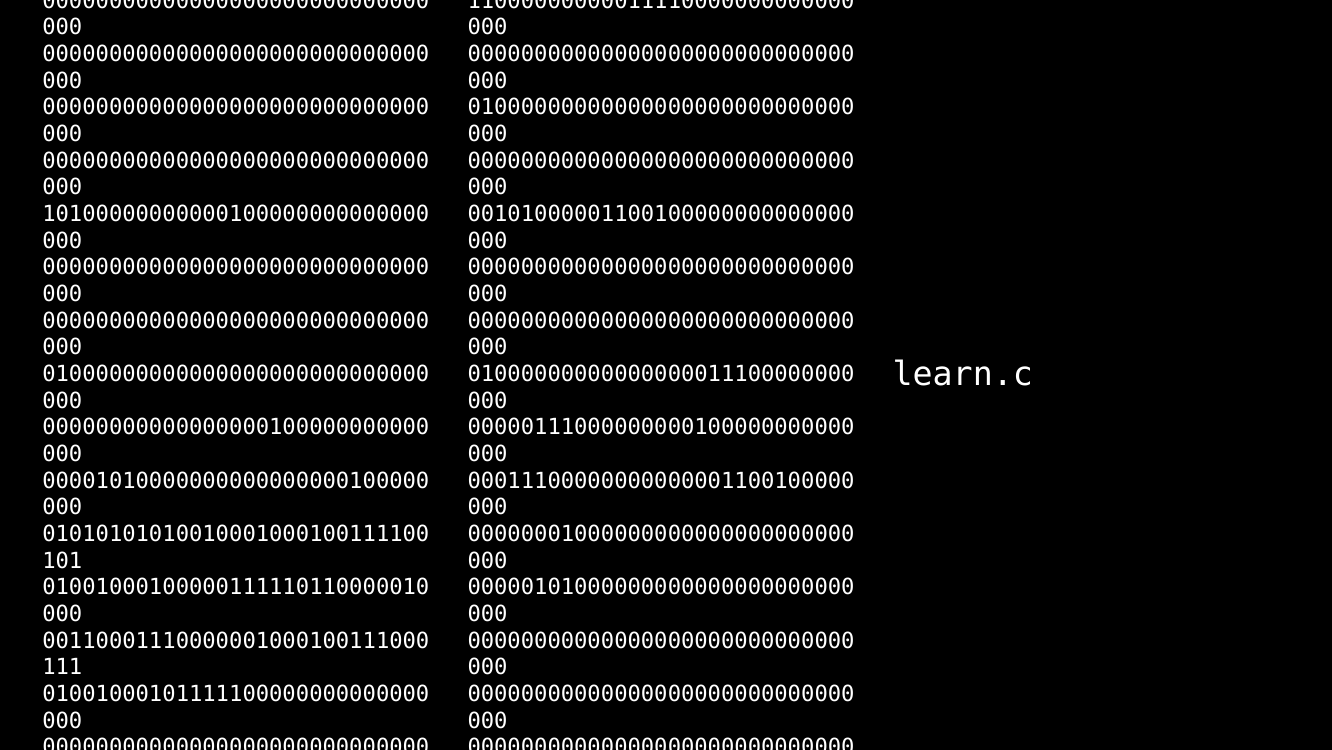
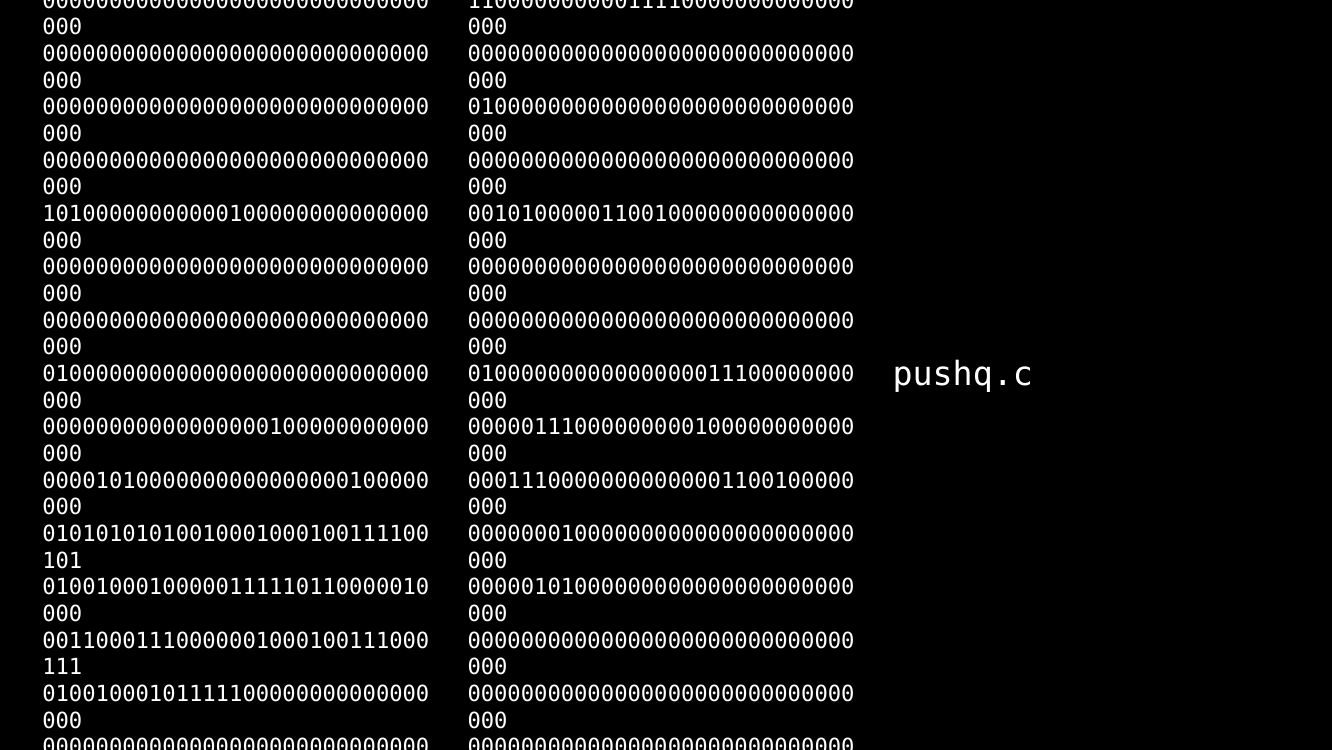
learn.c: learn.c -> pushq.c (963, 375)
